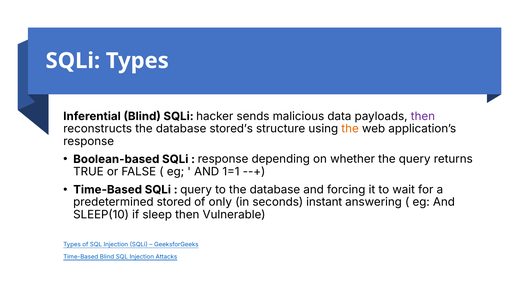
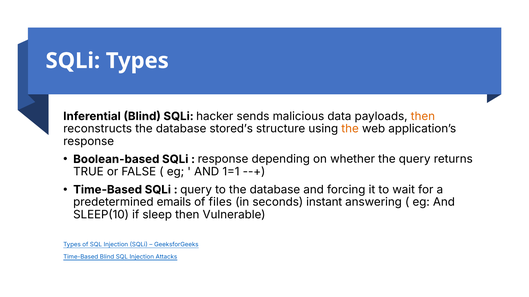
then colour: purple -> orange (423, 116)
stored: stored -> emails (174, 202)
only: only -> files (220, 202)
